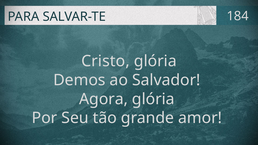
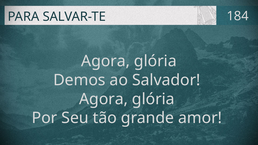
Cristo: Cristo -> Agora (106, 61)
